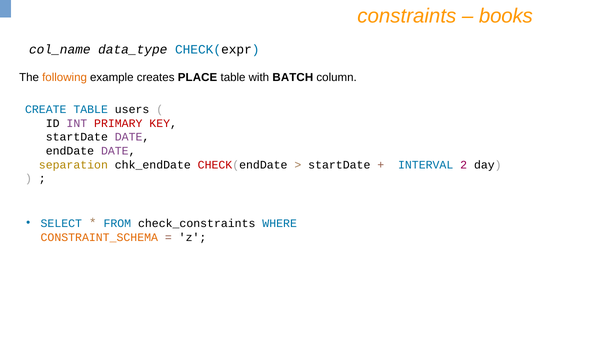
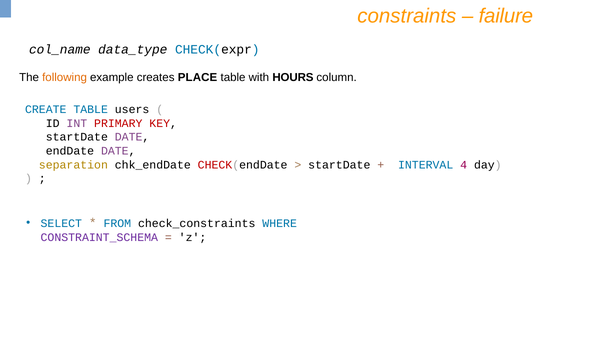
books: books -> failure (506, 16)
BATCH: BATCH -> HOURS (293, 77)
2: 2 -> 4 (464, 165)
CONSTRAINT_SCHEMA colour: orange -> purple (99, 238)
